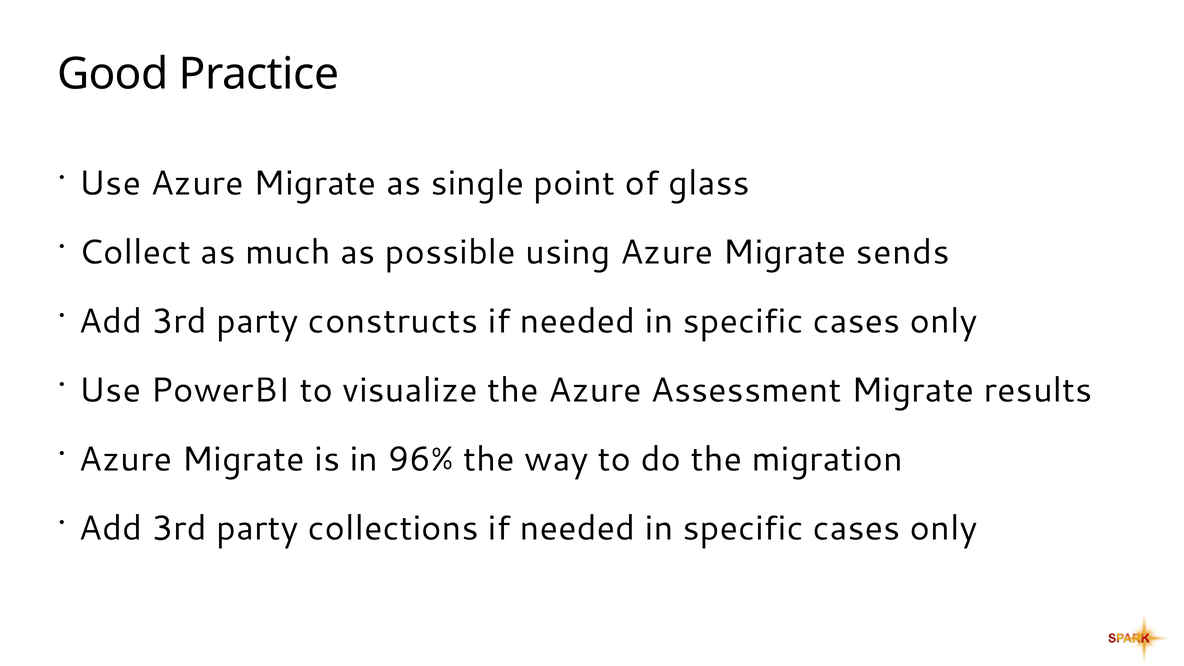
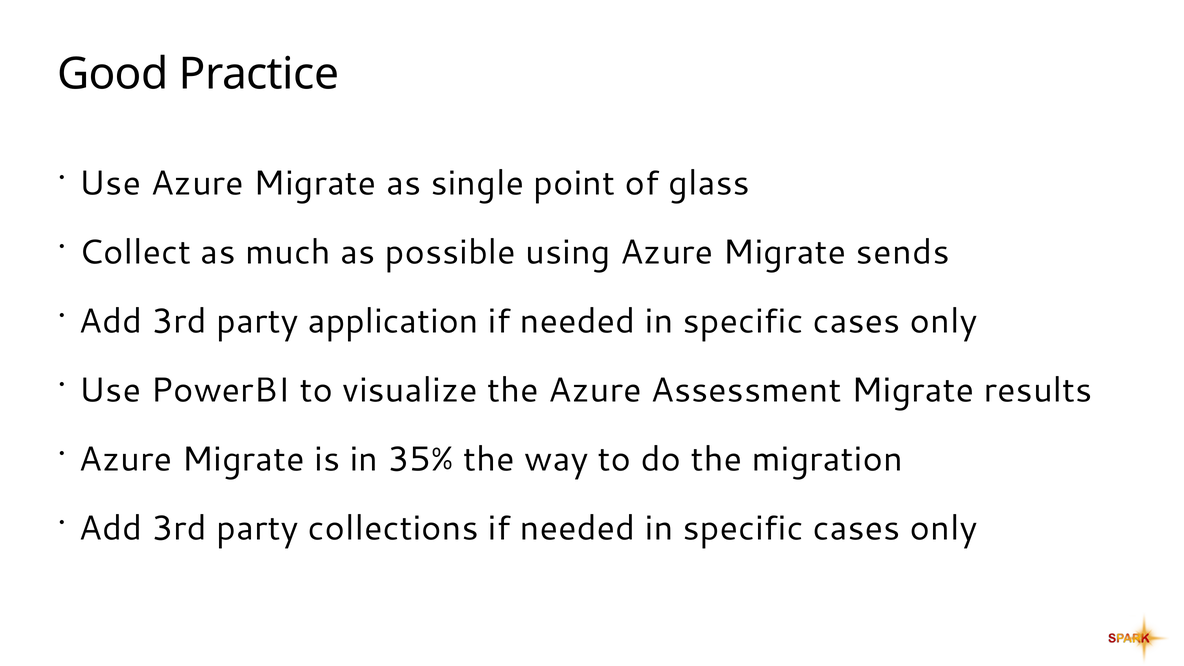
constructs: constructs -> application (393, 321)
96%: 96% -> 35% (421, 459)
